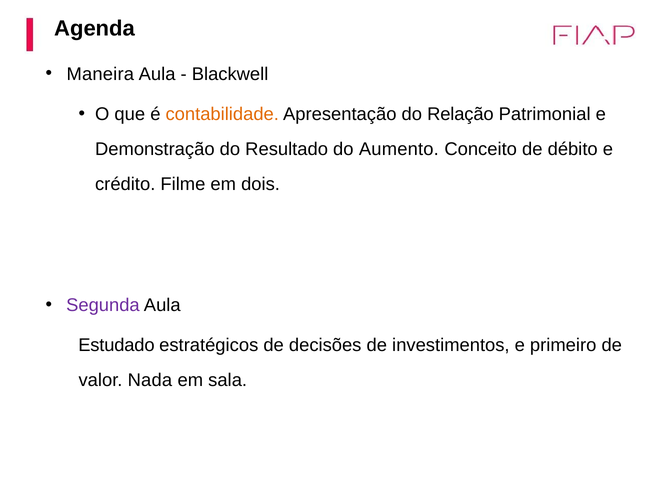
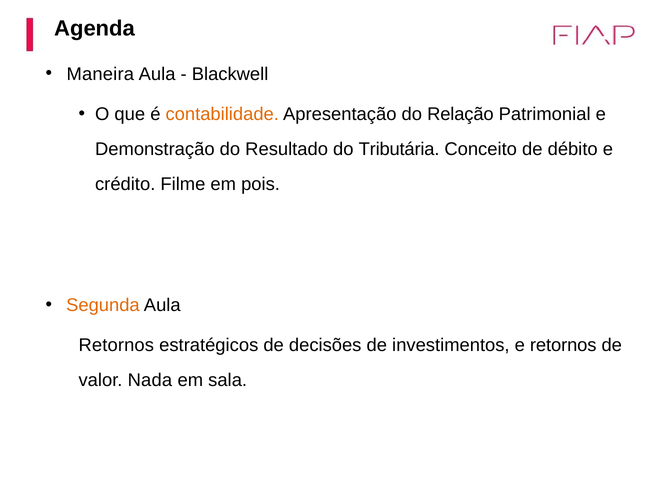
Aumento: Aumento -> Tributária (399, 149)
dois: dois -> pois (261, 184)
Segunda colour: purple -> orange (103, 306)
Estudado: Estudado -> Retornos (116, 346)
e primeiro: primeiro -> retornos (563, 346)
